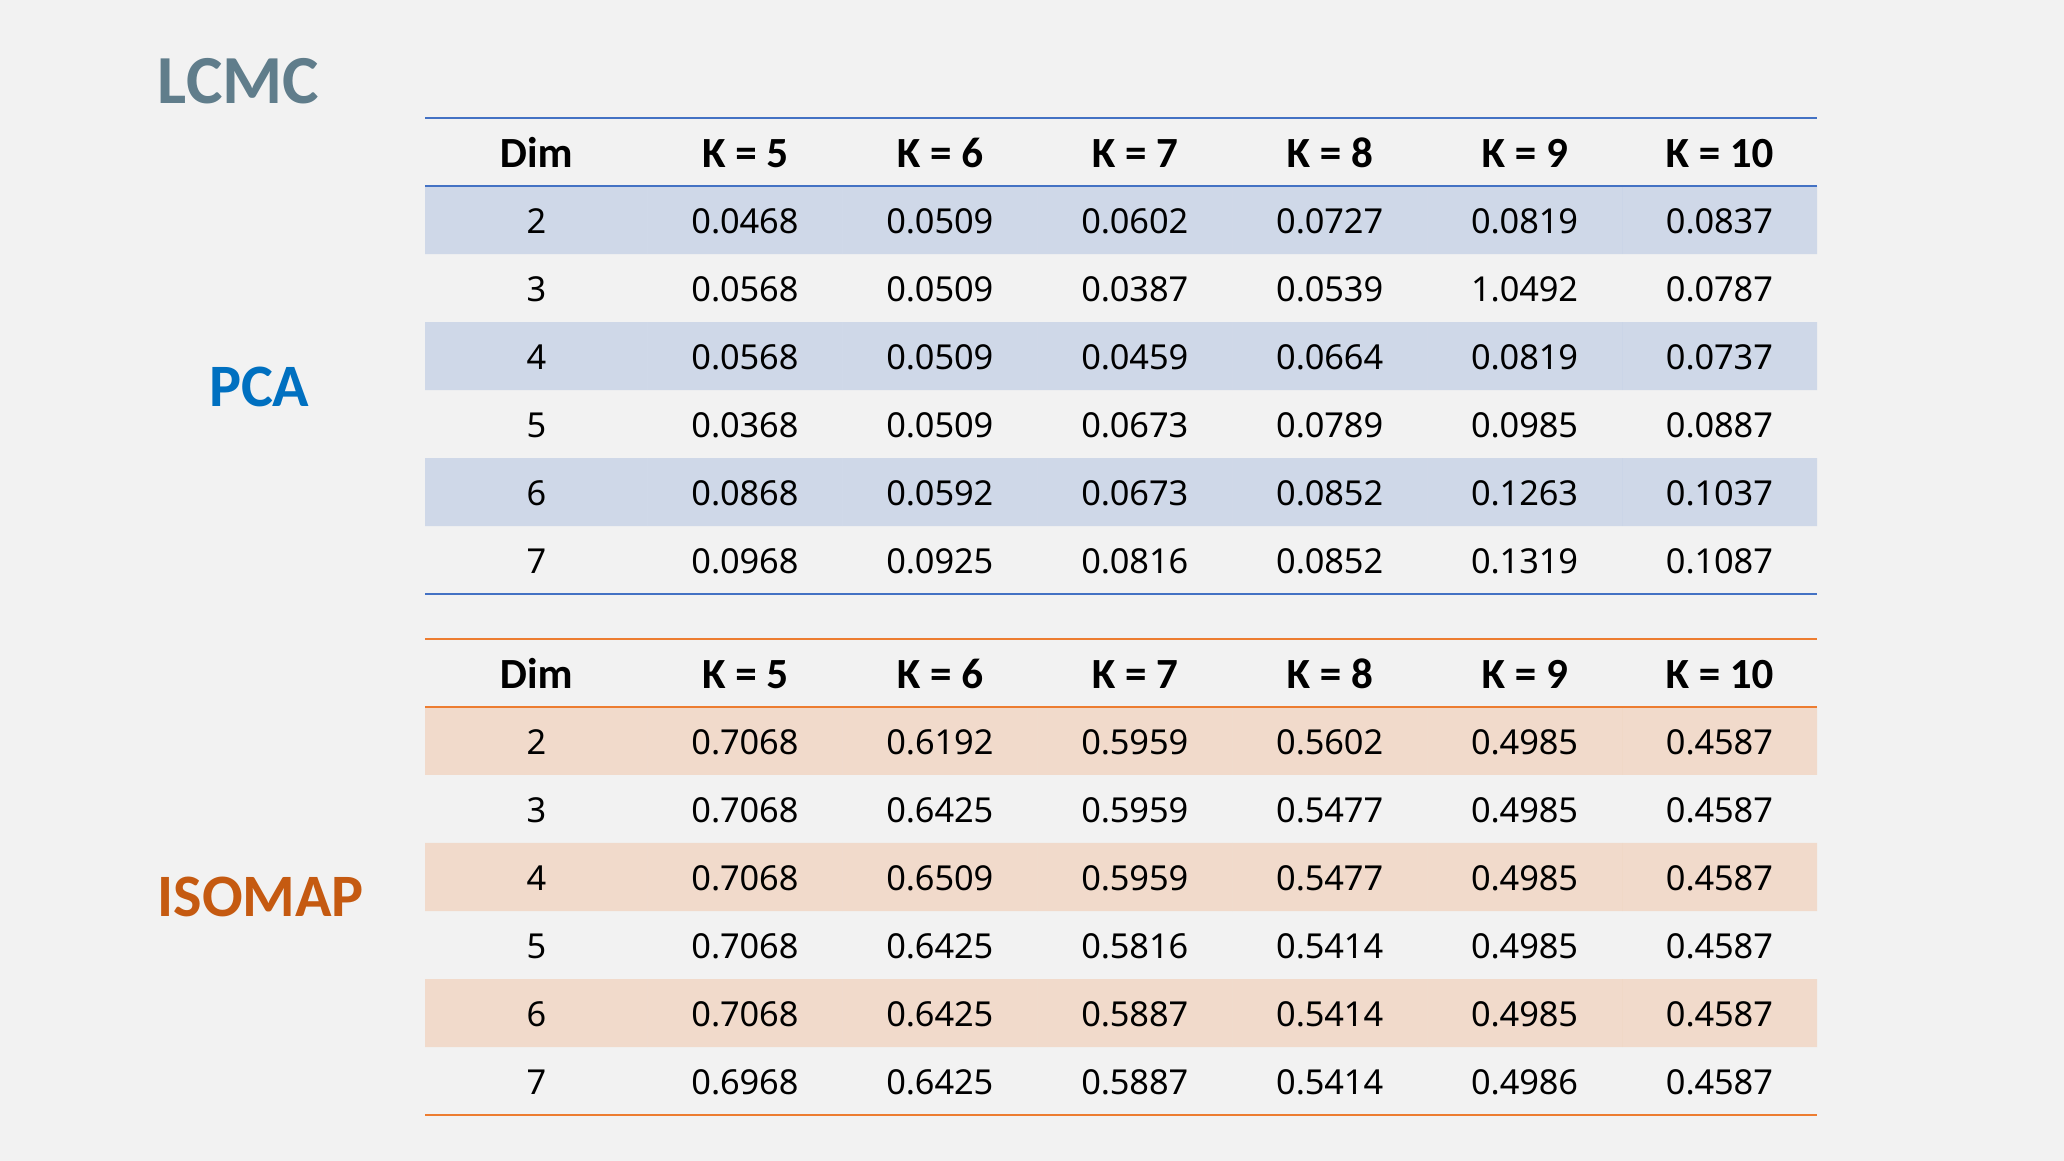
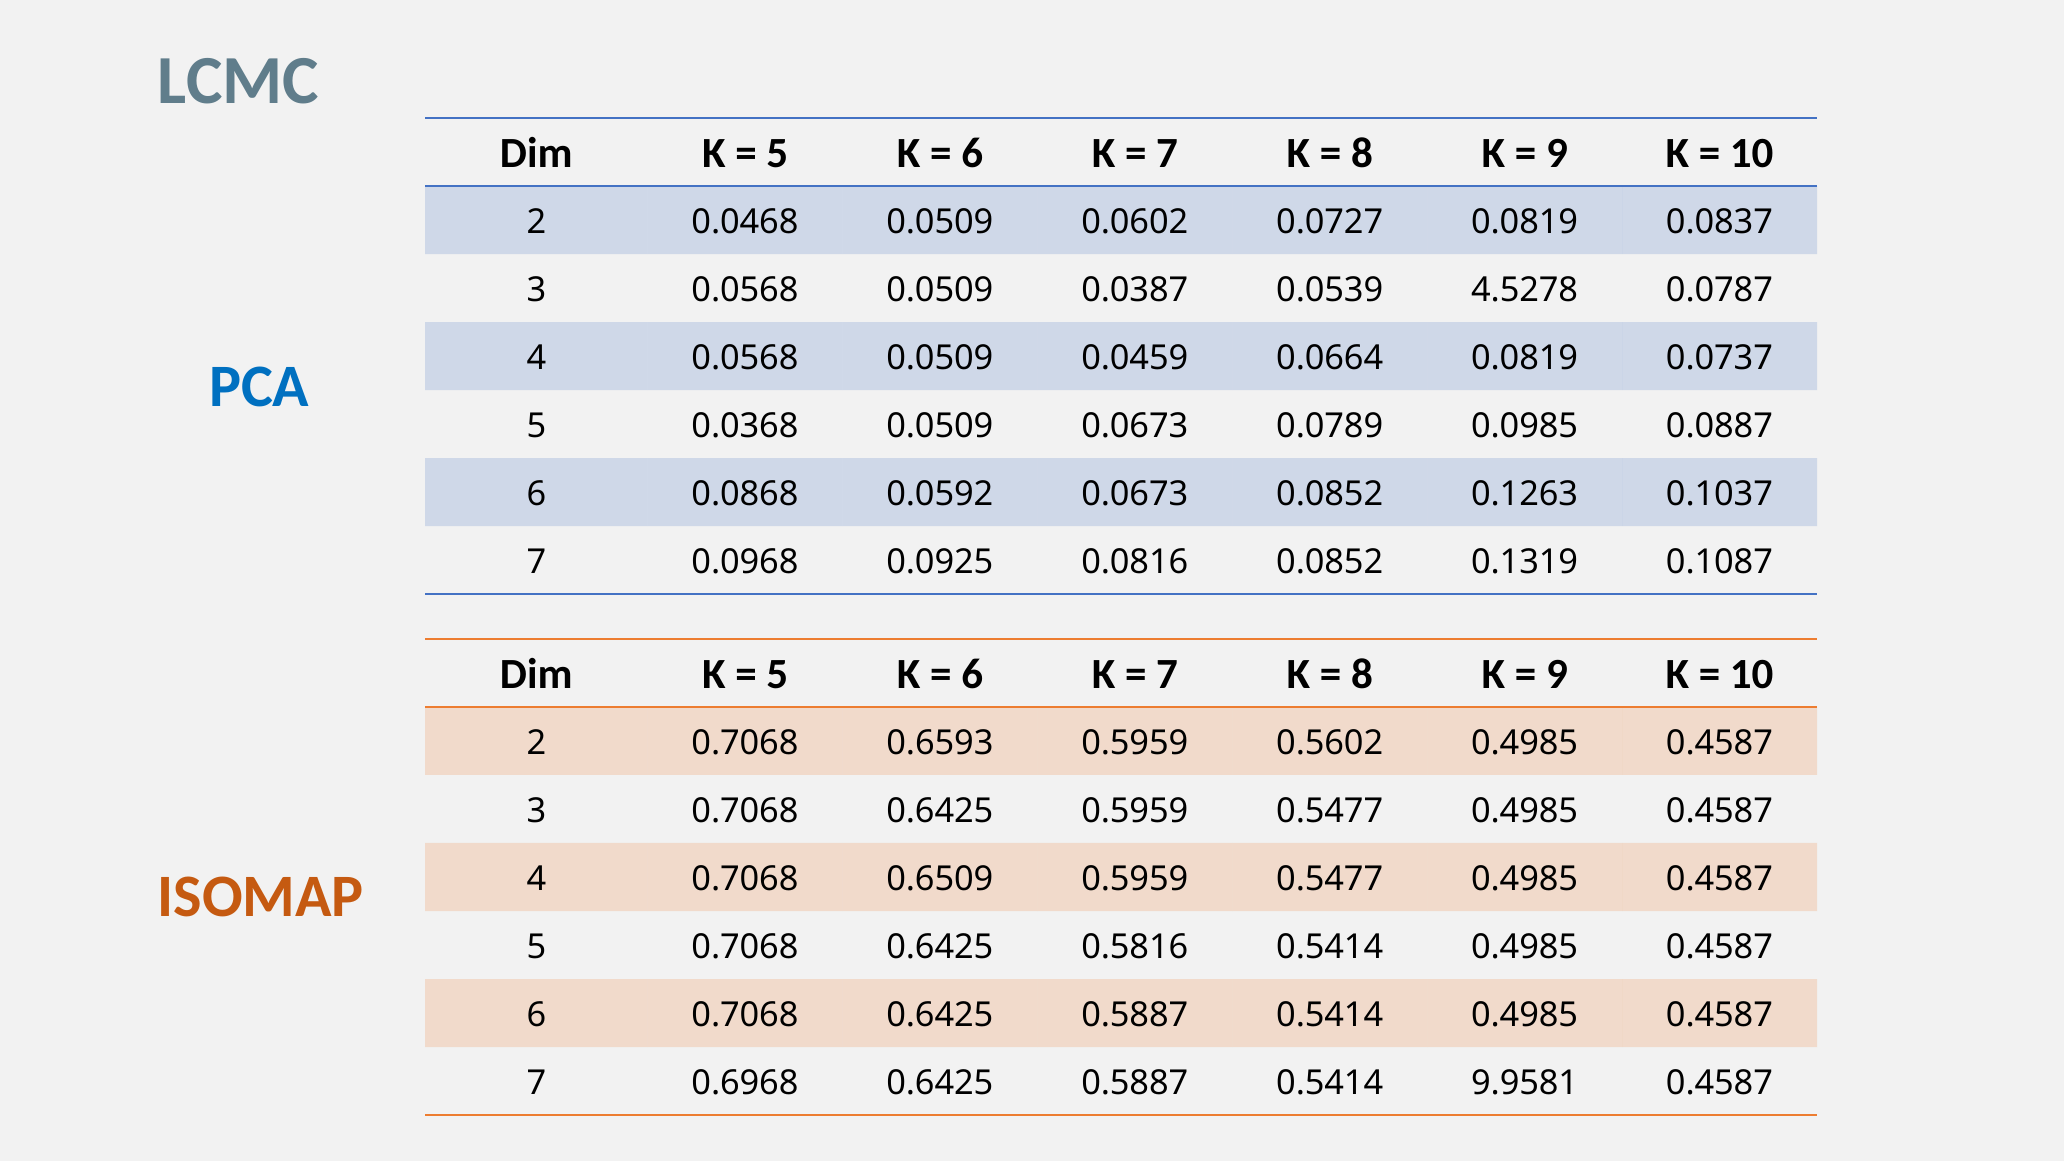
1.0492: 1.0492 -> 4.5278 (1525, 290)
0.6192: 0.6192 -> 0.6593 (940, 743)
0.4986: 0.4986 -> 9.9581 (1525, 1083)
